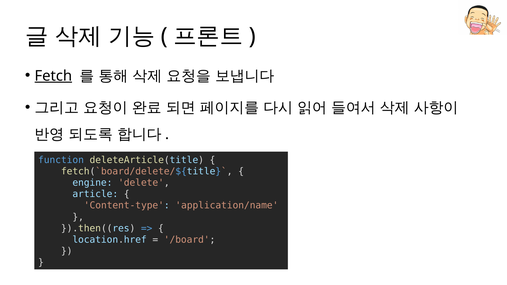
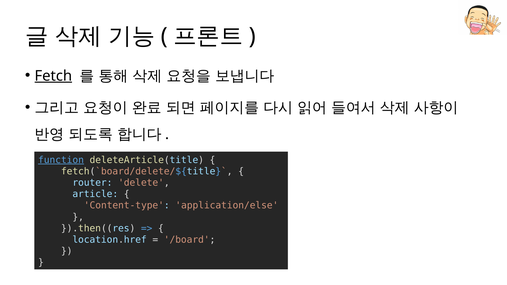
function underline: none -> present (61, 160)
engine: engine -> router (92, 183)
application/name: application/name -> application/else (227, 206)
